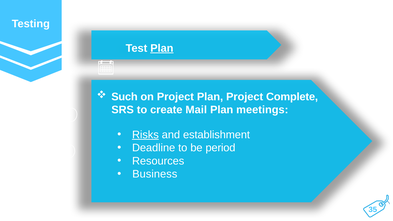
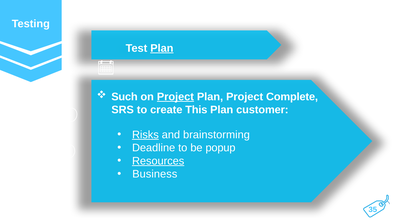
Project underline: none -> present (175, 97)
Mail: Mail -> This (196, 110)
meetings: meetings -> customer (262, 110)
establishment: establishment -> brainstorming (216, 135)
period: period -> popup (220, 148)
Resources underline: none -> present (158, 161)
